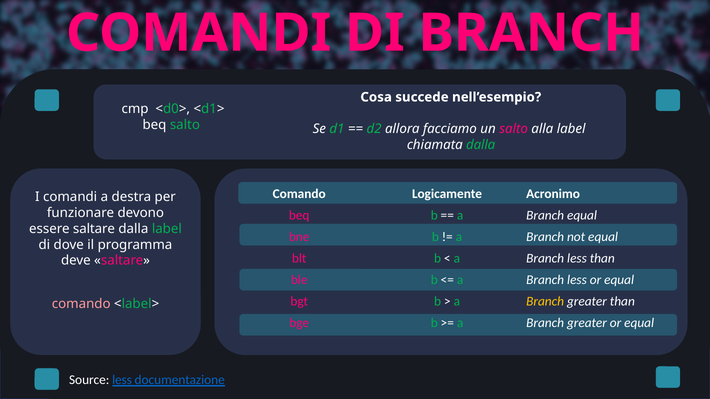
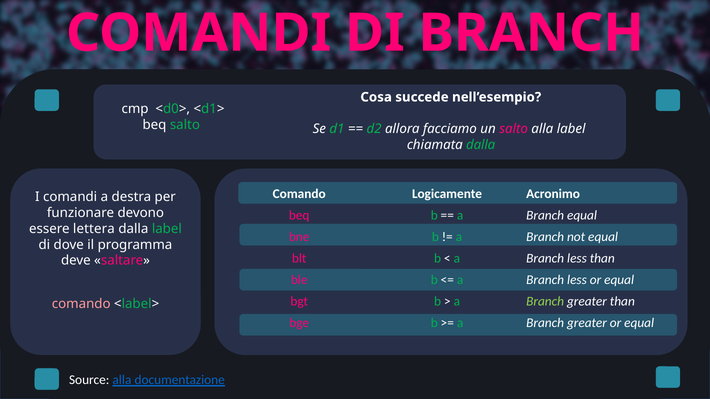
essere saltare: saltare -> lettera (94, 229)
Branch colour: yellow -> light green (545, 302)
Source less: less -> alla (122, 380)
